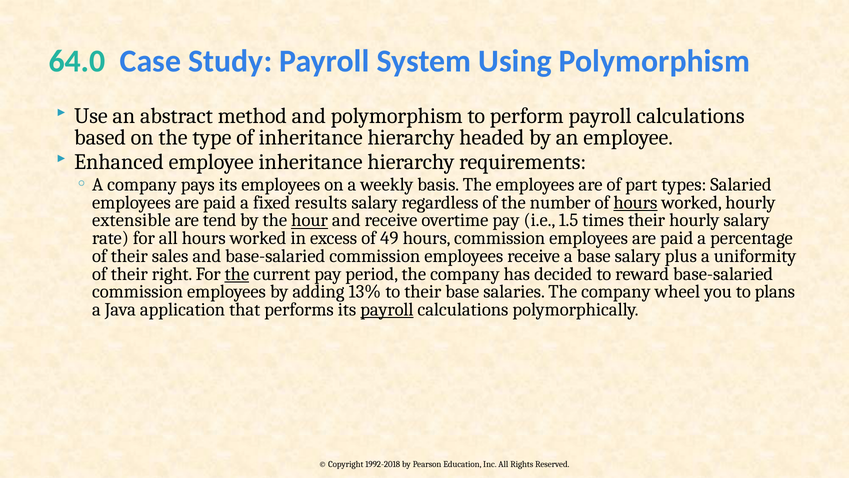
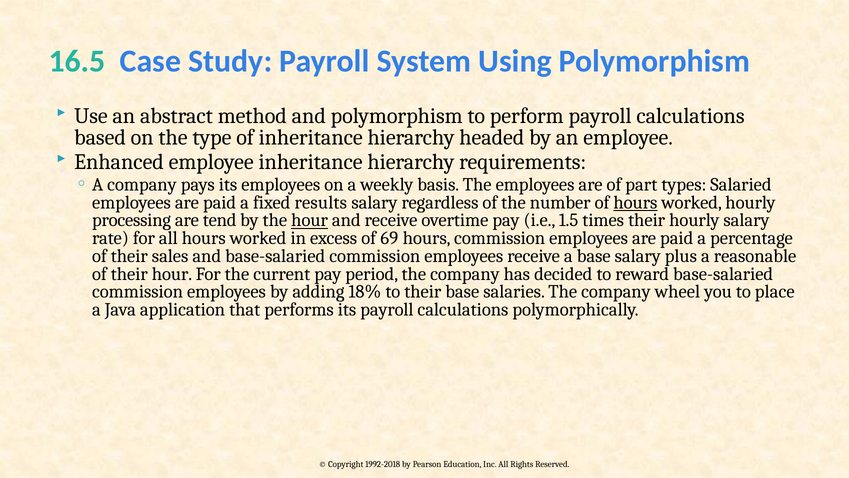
64.0: 64.0 -> 16.5 (77, 61)
extensible: extensible -> processing (132, 220)
49: 49 -> 69 (389, 238)
uniformity: uniformity -> reasonable (755, 256)
their right: right -> hour (172, 274)
the underline: present -> none (237, 274)
13%: 13% -> 18% (365, 291)
plans: plans -> place (775, 291)
payroll underline: present -> none (387, 309)
